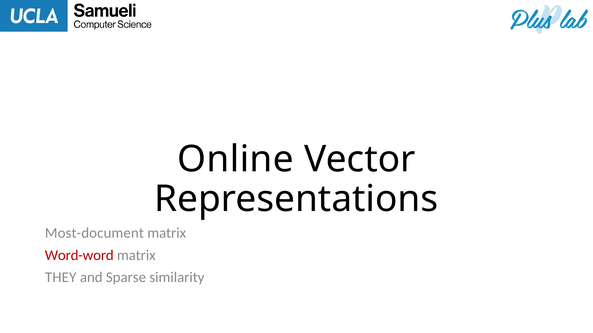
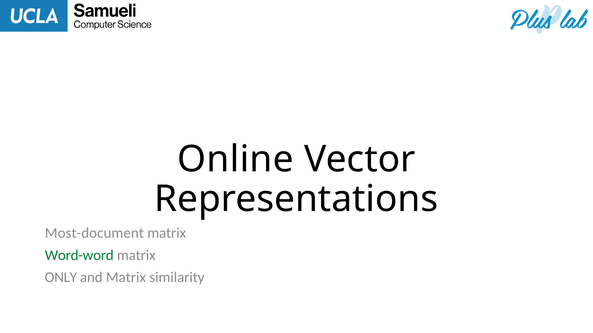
Word-word colour: red -> green (79, 256)
THEY: THEY -> ONLY (61, 278)
and Sparse: Sparse -> Matrix (126, 278)
